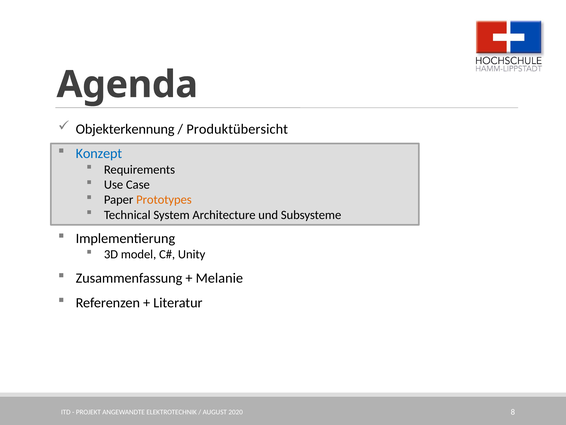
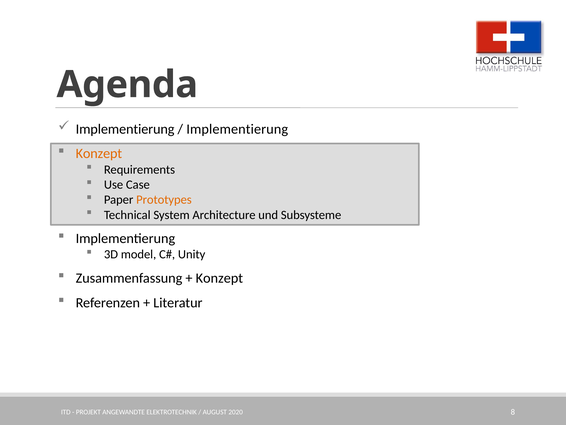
Objekterkennung: Objekterkennung -> Implementierung (125, 129)
Produktübersicht: Produktübersicht -> Implementierung (237, 129)
Konzept colour: blue -> orange (99, 153)
Melanie: Melanie -> Konzept (219, 278)
